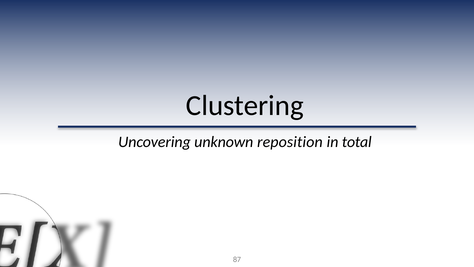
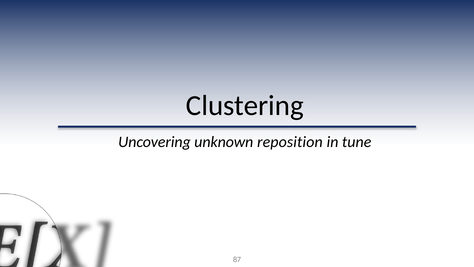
total: total -> tune (357, 142)
